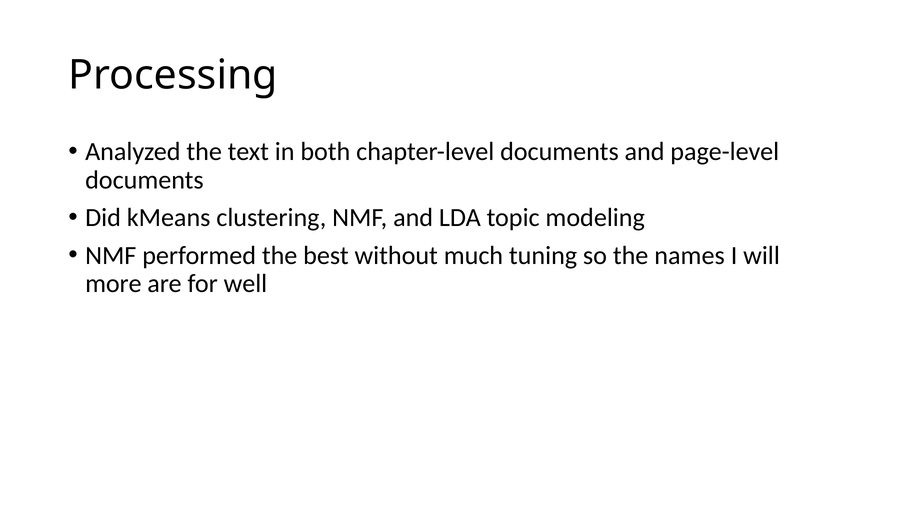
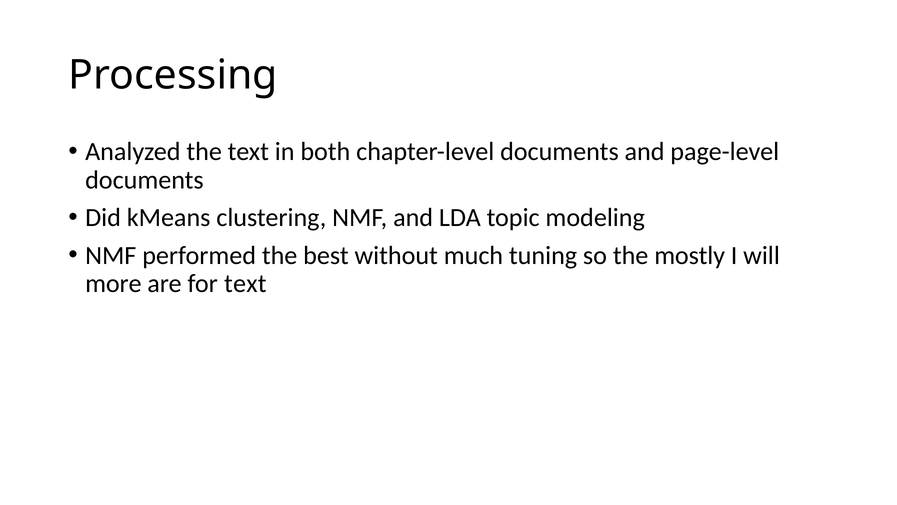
names: names -> mostly (690, 255)
for well: well -> text (245, 283)
